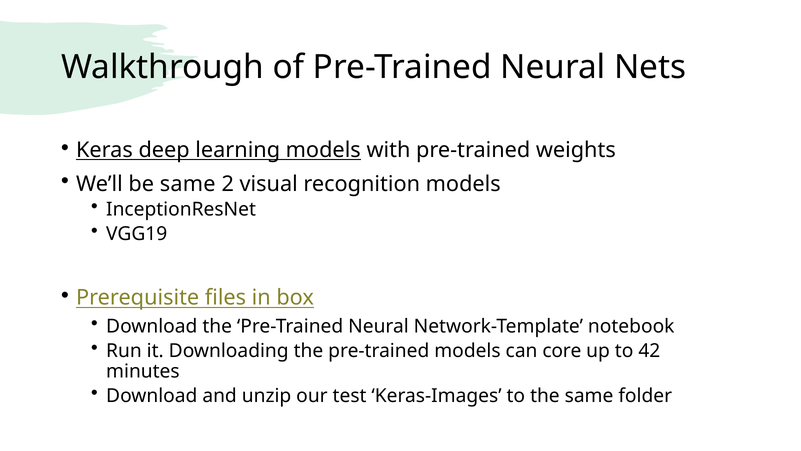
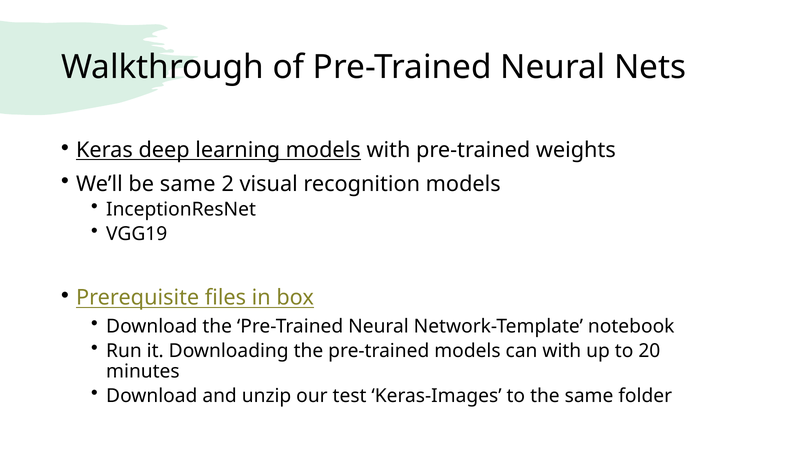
can core: core -> with (562, 350)
42: 42 -> 20 (649, 350)
